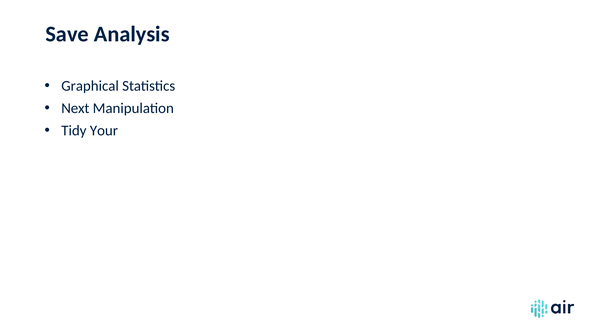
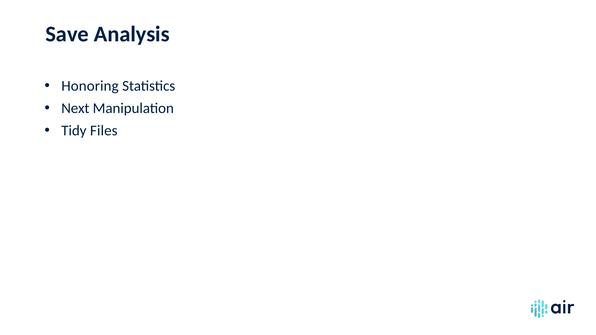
Graphical: Graphical -> Honoring (90, 86)
Your: Your -> Files (104, 131)
